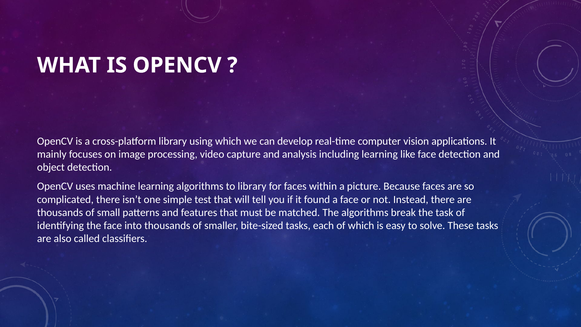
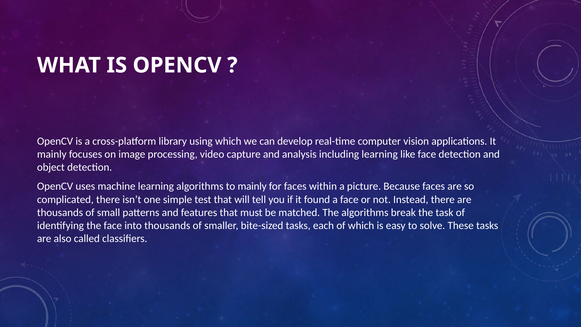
to library: library -> mainly (252, 186)
